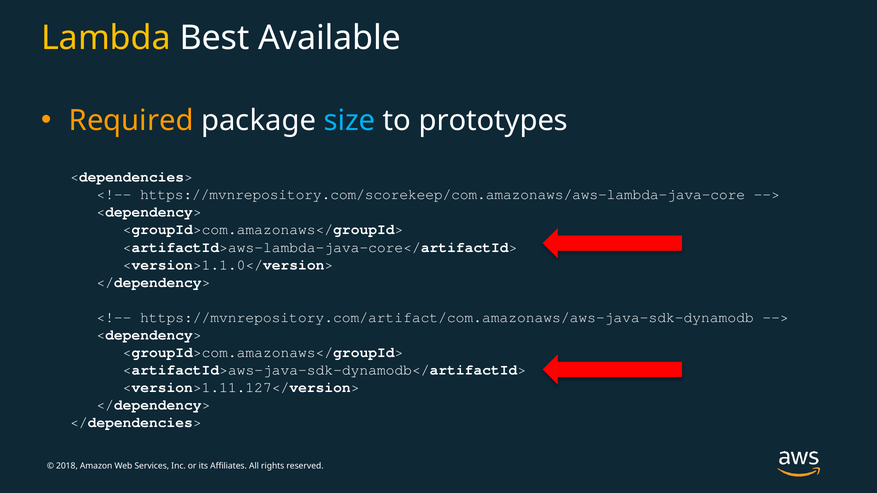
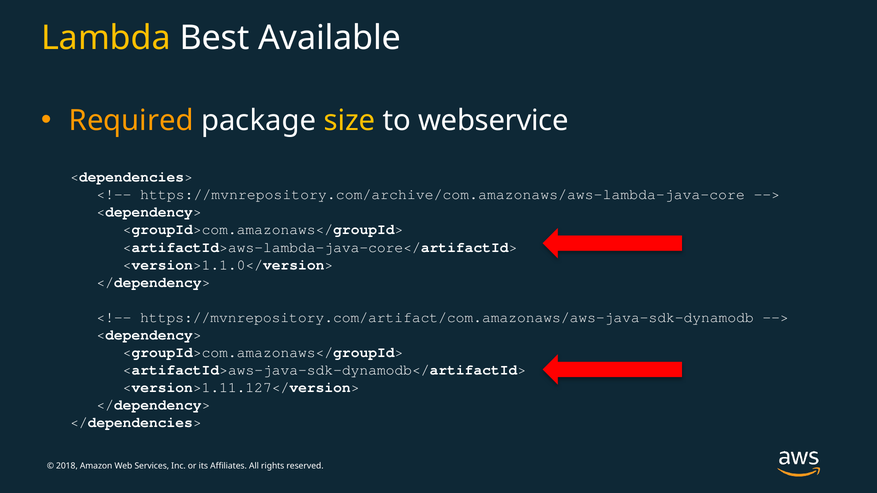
size colour: light blue -> yellow (349, 121)
prototypes: prototypes -> webservice (493, 121)
https://mvnrepository.com/scorekeep/com.amazonaws/aws-lambda-java-core: https://mvnrepository.com/scorekeep/com.amazonaws/aws-lambda-java-core -> https://mvnrepository.com/archive/com.amazonaws/aws-lambda-java-core (443, 195)
